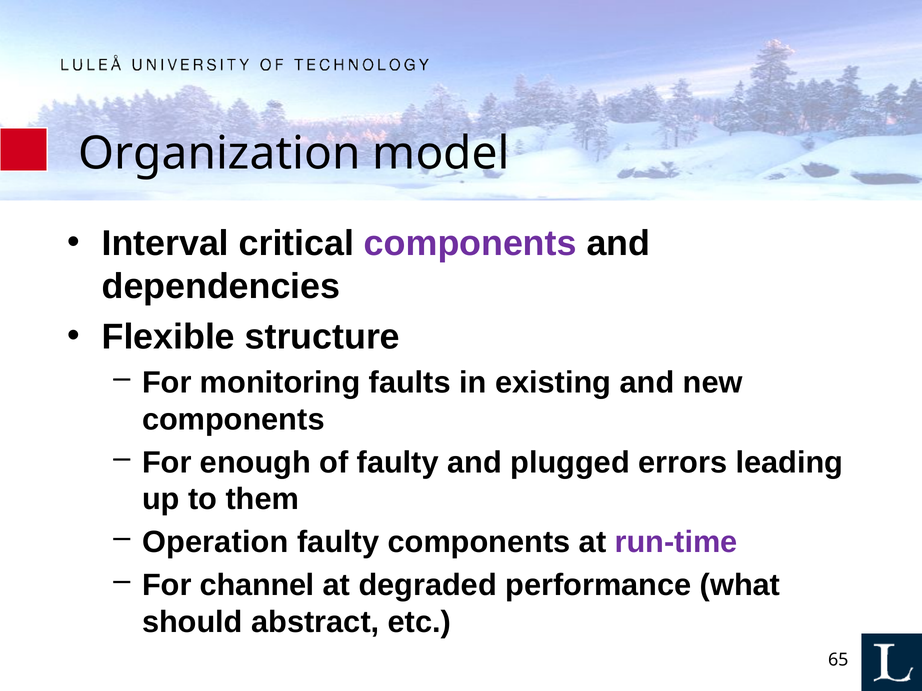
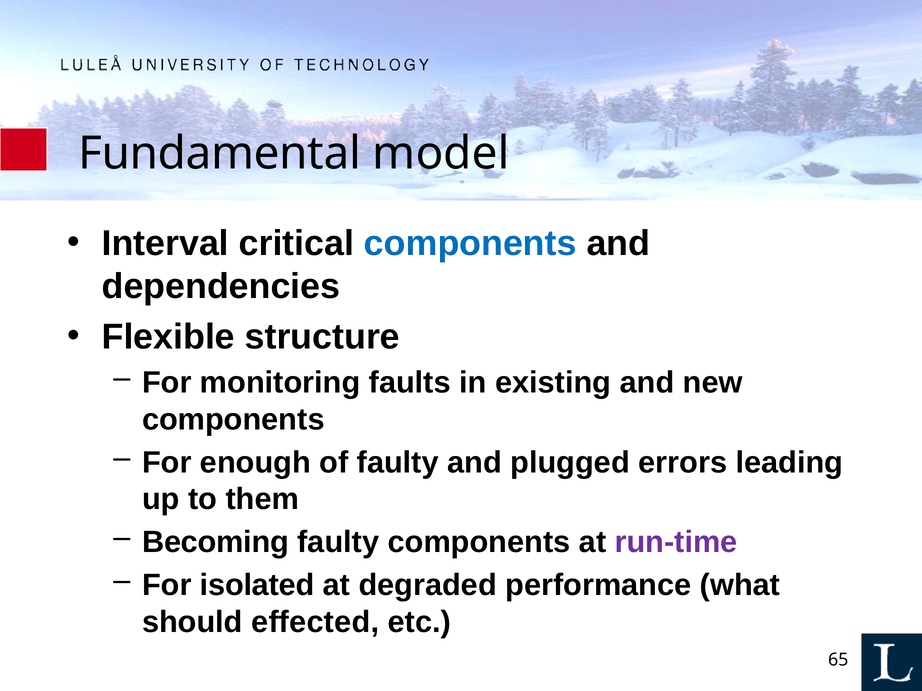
Organization: Organization -> Fundamental (220, 154)
components colour: purple -> blue (470, 244)
Operation: Operation -> Becoming (216, 543)
channel: channel -> isolated (257, 586)
abstract: abstract -> effected (315, 623)
